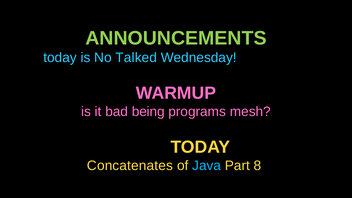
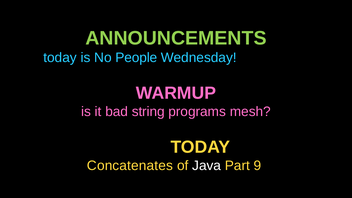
Talked: Talked -> People (136, 58)
being: being -> string (148, 112)
Java colour: light blue -> white (207, 166)
8: 8 -> 9 (258, 166)
